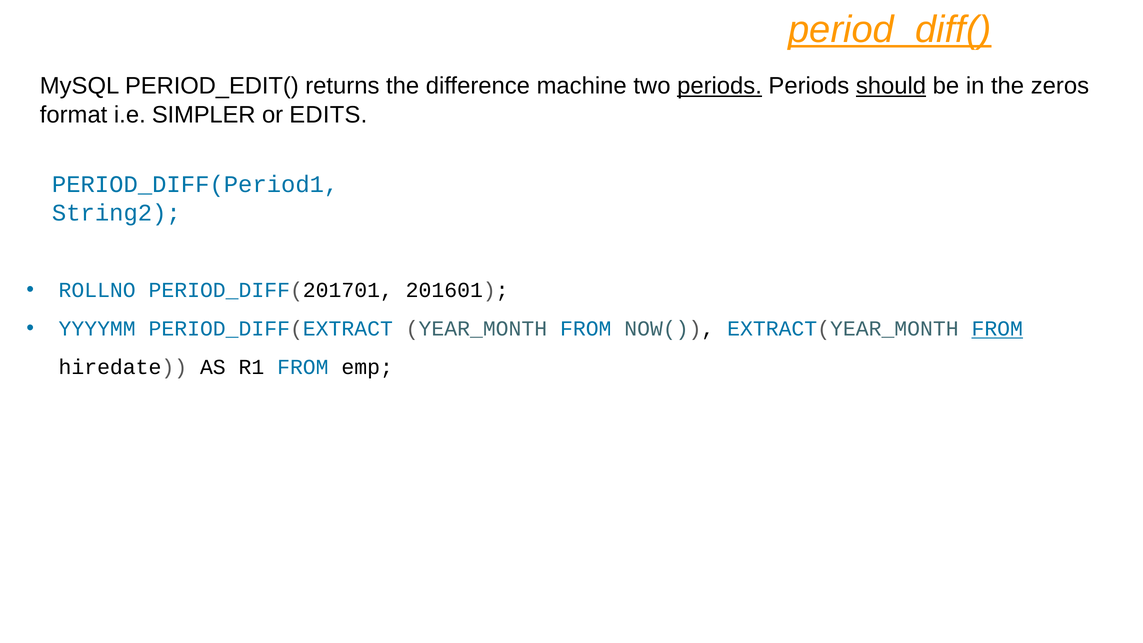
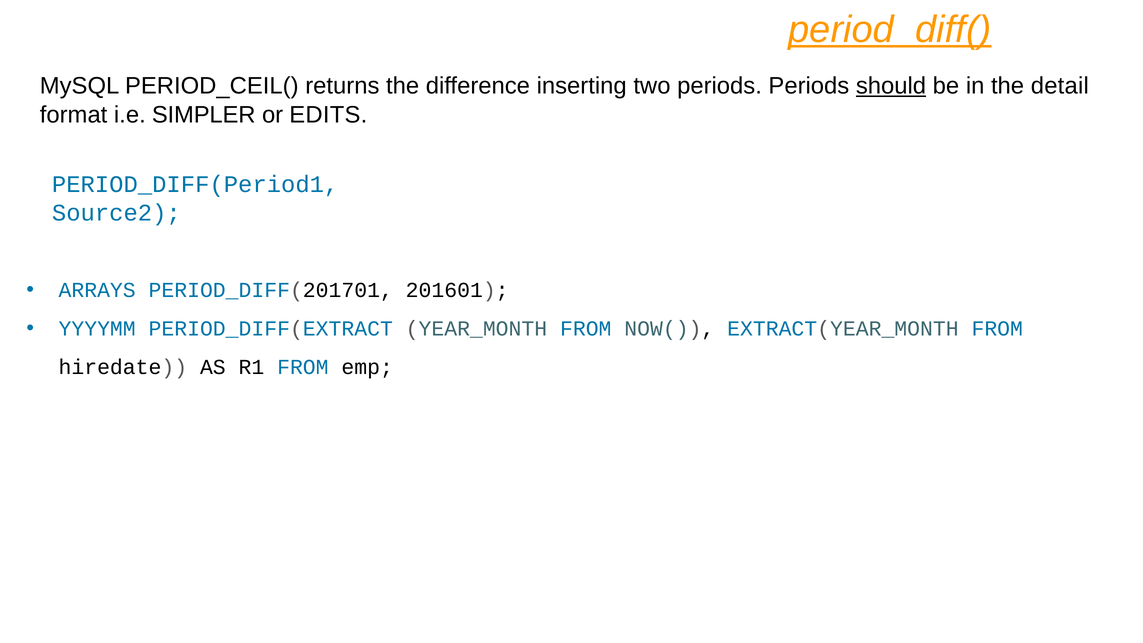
PERIOD_EDIT(: PERIOD_EDIT( -> PERIOD_CEIL( (212, 86)
machine: machine -> inserting (582, 86)
periods underline: present -> none (720, 86)
zeros: zeros -> detail (1060, 86)
String2: String2 -> Source2 (116, 213)
ROLLNO: ROLLNO -> ARRAYS (97, 290)
FROM underline: present -> none (997, 329)
